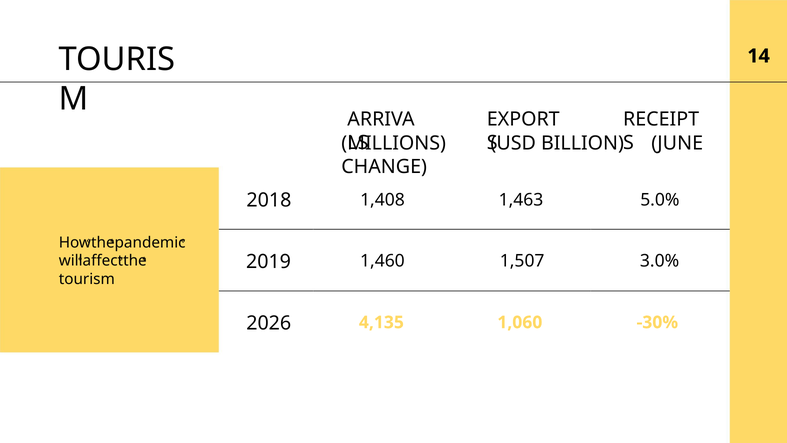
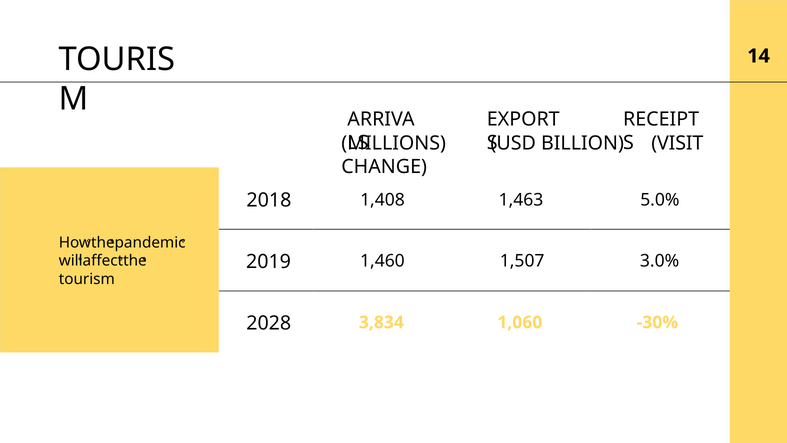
JUNE: JUNE -> VISIT (677, 143)
2026: 2026 -> 2028 (269, 323)
4,135: 4,135 -> 3,834 (381, 322)
